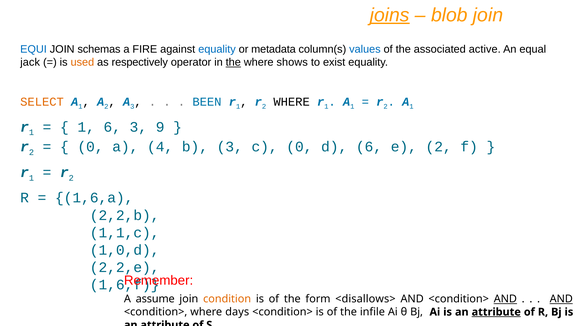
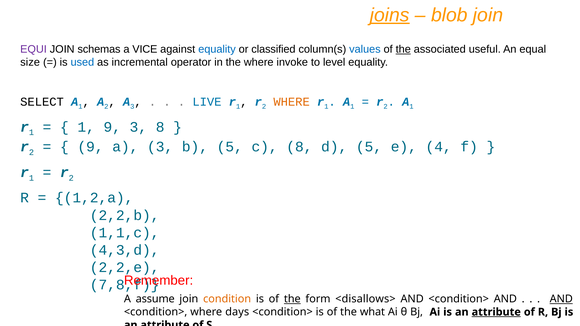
EQUI colour: blue -> purple (34, 49)
FIRE: FIRE -> VICE (145, 49)
metadata: metadata -> classified (273, 49)
the underline: none -> present (403, 49)
active: active -> useful (485, 49)
jack: jack -> size (30, 62)
used colour: orange -> blue (82, 62)
respectively: respectively -> incremental (140, 62)
the underline: present -> none (233, 62)
shows: shows -> invoke (292, 62)
exist: exist -> level (334, 62)
SELECT colour: orange -> black (42, 102)
BEEN: BEEN -> LIVE (207, 102)
WHERE colour: black -> orange (292, 102)
1 6: 6 -> 9 (112, 127)
3 9: 9 -> 8 (160, 127)
0: 0 -> 9 (90, 147)
4: 4 -> 3 (160, 147)
b 3: 3 -> 5 (230, 147)
c 0: 0 -> 8 (299, 147)
d 6: 6 -> 5 (369, 147)
e 2: 2 -> 4 (439, 147)
1,6,a: 1,6,a -> 1,2,a (94, 198)
1,0,d: 1,0,d -> 4,3,d (125, 250)
1,6,f: 1,6,f -> 7,8,f (125, 285)
the underline: none -> present (292, 299)
AND underline: present -> none (505, 299)
infile: infile -> what (372, 312)
